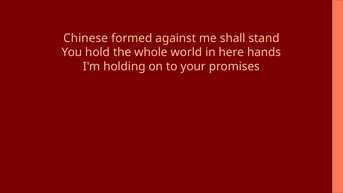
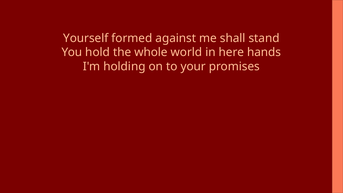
Chinese: Chinese -> Yourself (86, 38)
